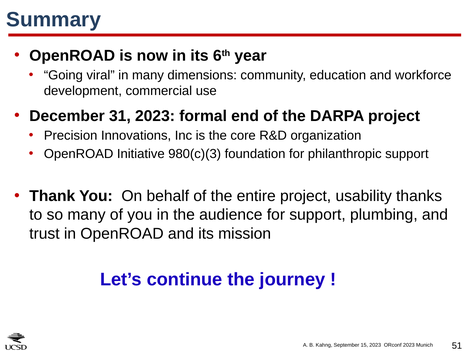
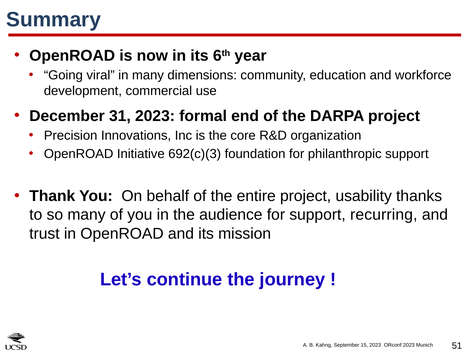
980(c)(3: 980(c)(3 -> 692(c)(3 (195, 154)
plumbing: plumbing -> recurring (384, 215)
